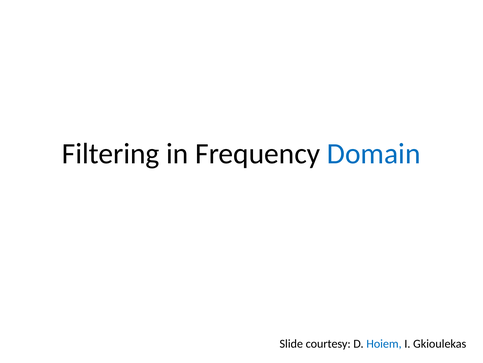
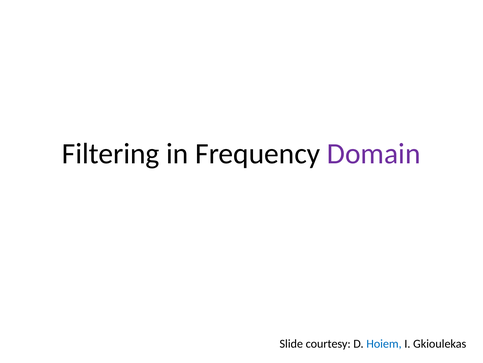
Domain colour: blue -> purple (374, 153)
